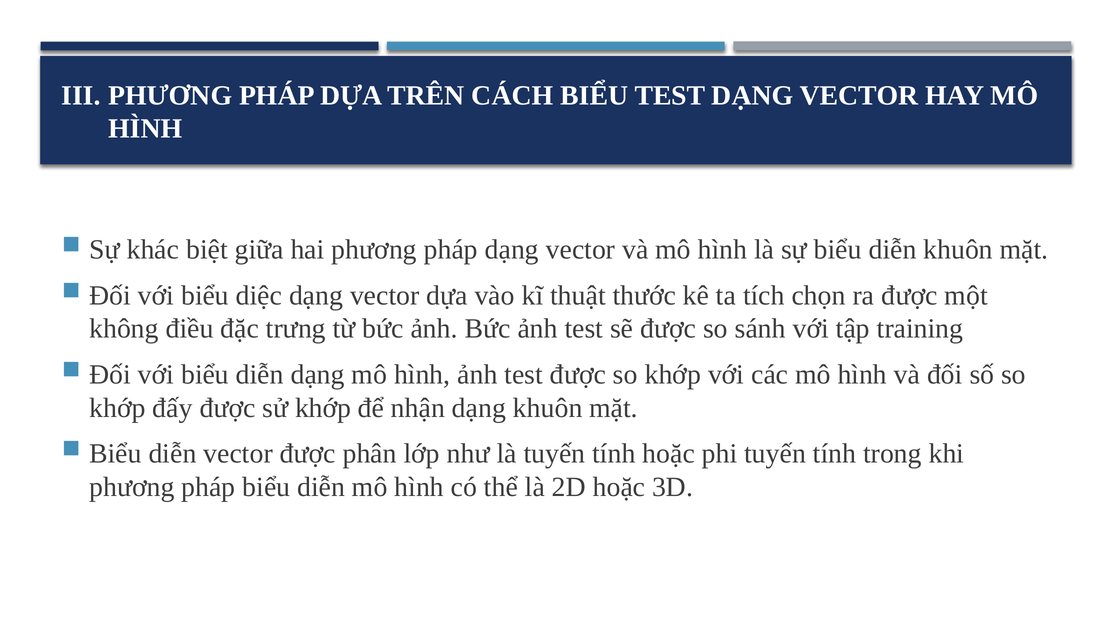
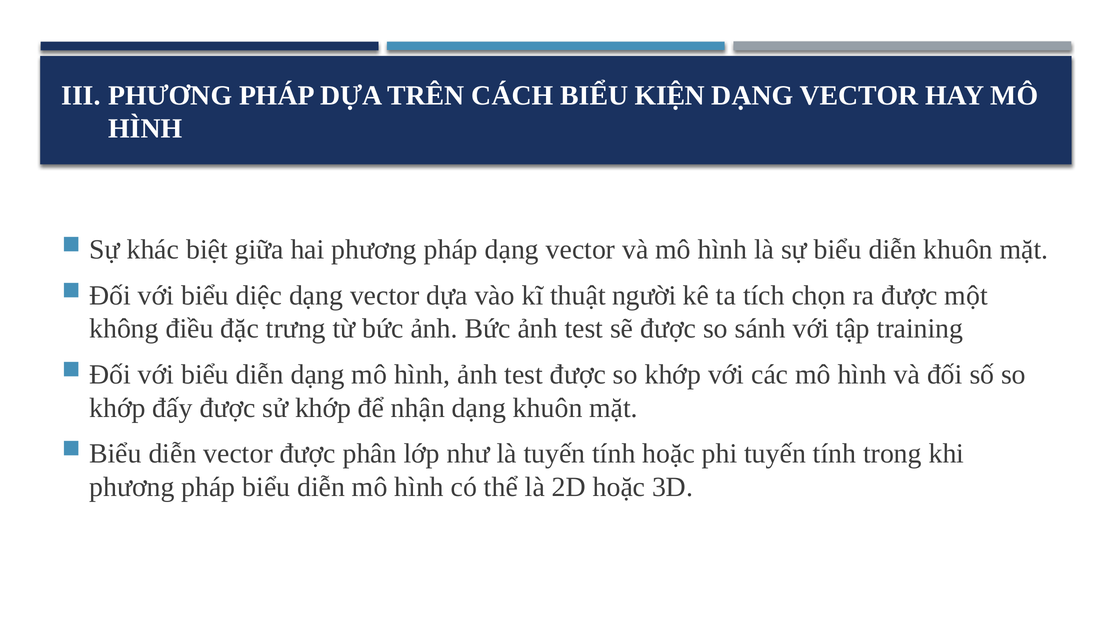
BIỂU TEST: TEST -> KIỆN (670, 95)
thước: thước -> người (644, 296)
